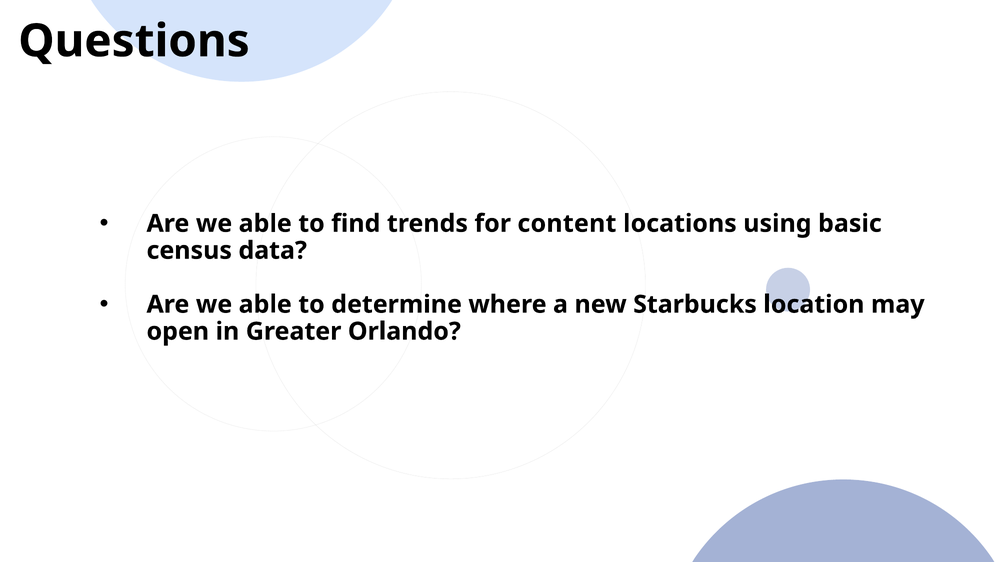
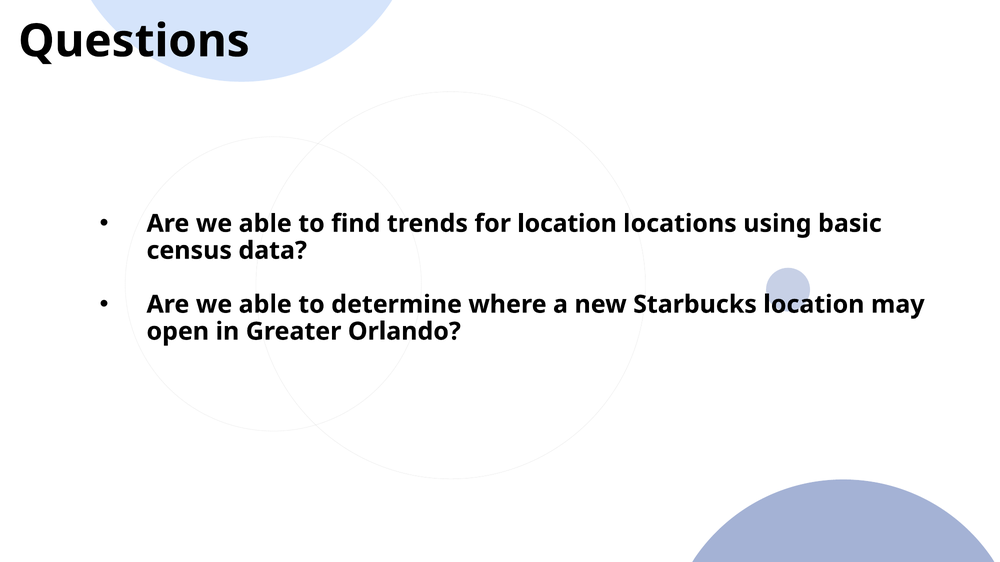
for content: content -> location (567, 224)
